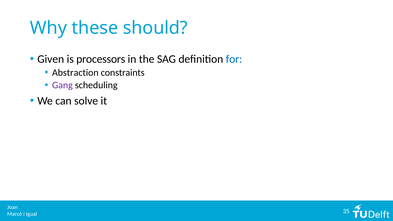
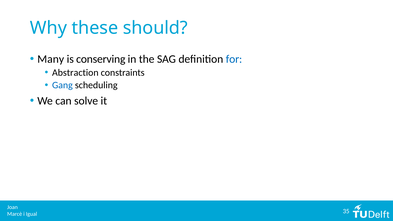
Given: Given -> Many (51, 59)
processors: processors -> conserving (101, 59)
Gang colour: purple -> blue (62, 85)
